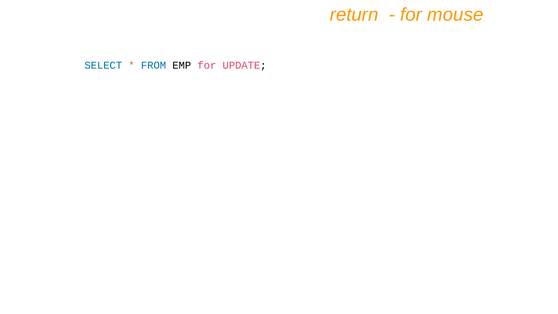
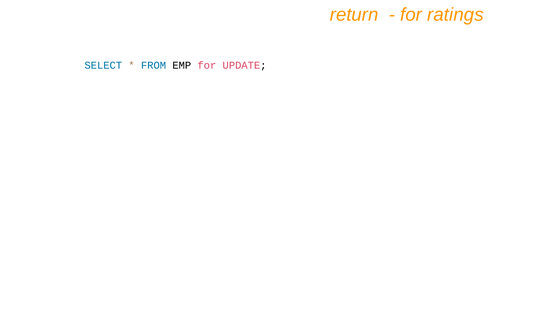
mouse: mouse -> ratings (455, 15)
